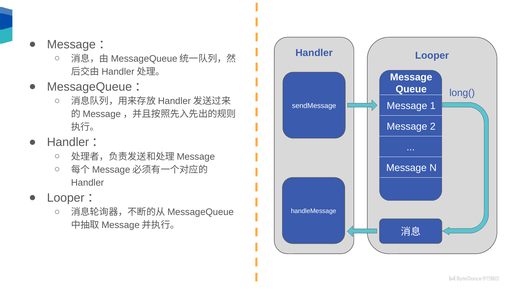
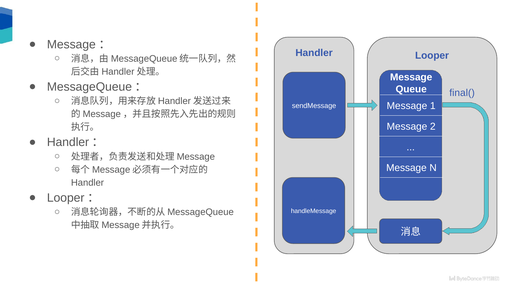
long(: long( -> final( (462, 93)
